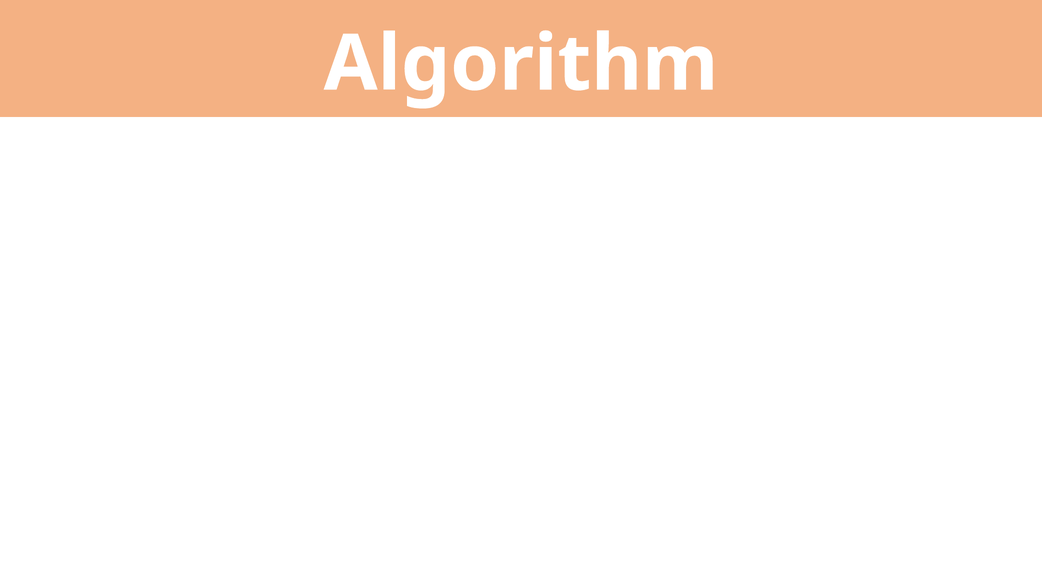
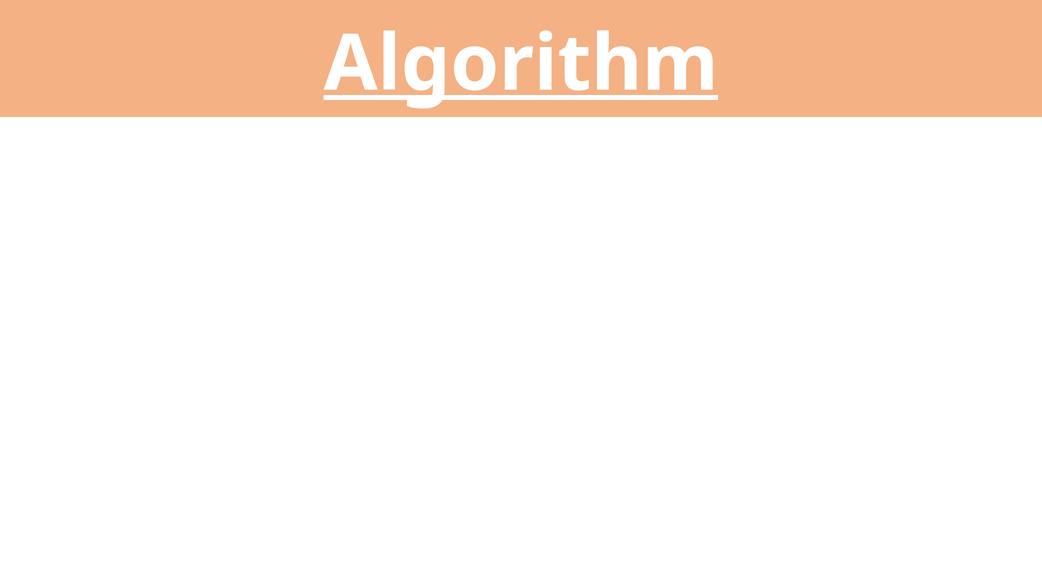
Algorithm underline: none -> present (521, 64)
